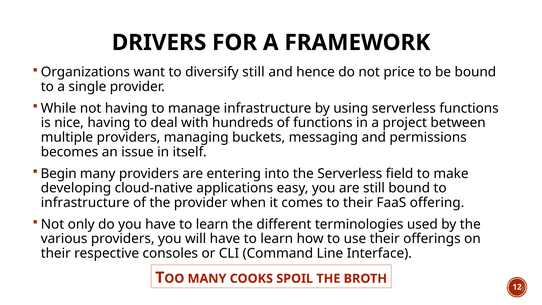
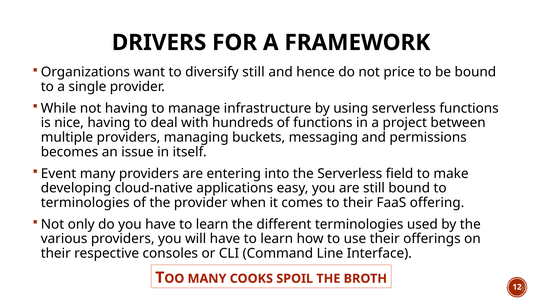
Begin: Begin -> Event (59, 173)
infrastructure: infrastructure -> terminologies (85, 203)
